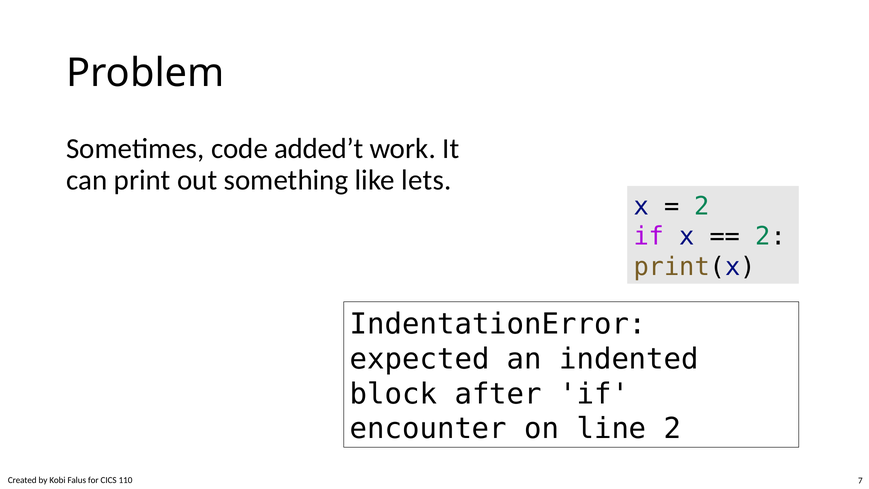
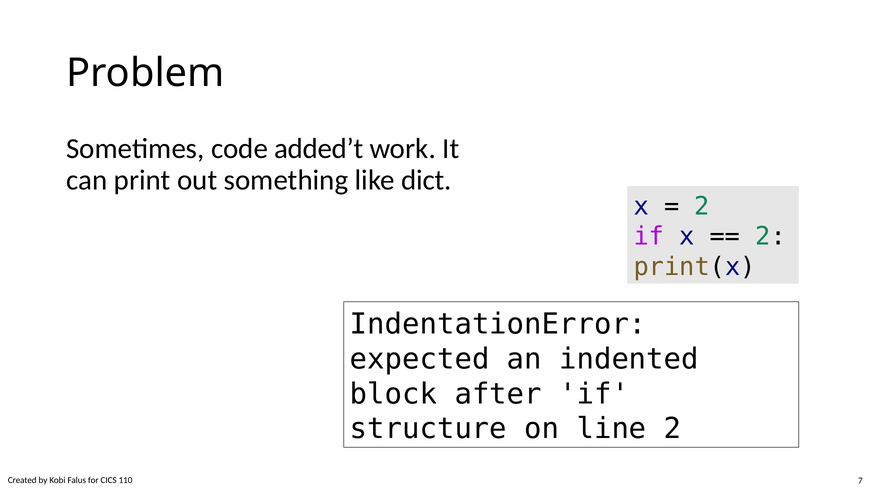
lets: lets -> dict (427, 180)
encounter: encounter -> structure (428, 429)
